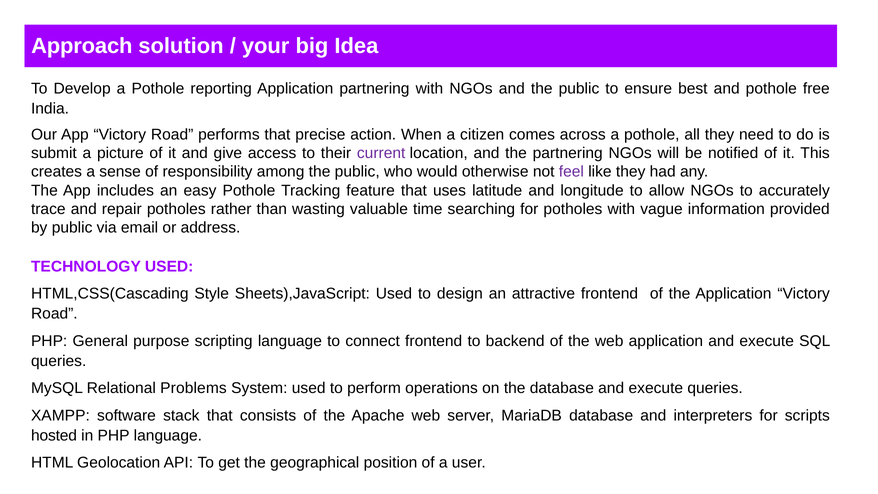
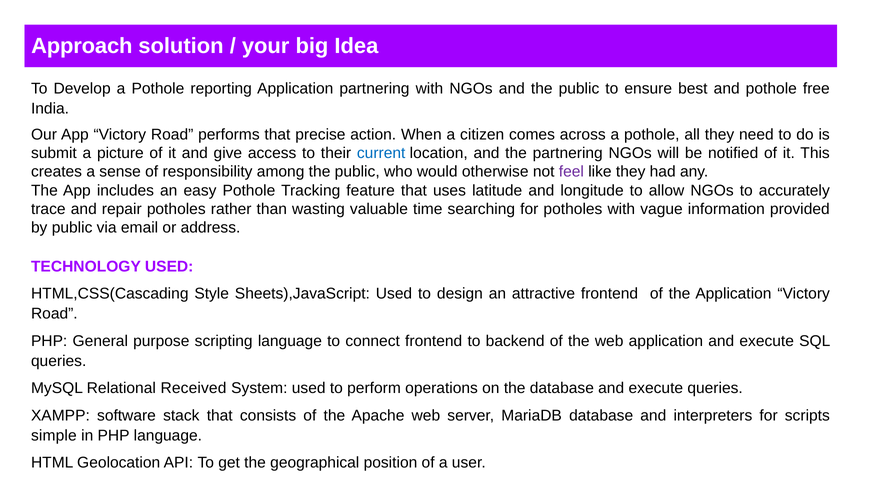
current colour: purple -> blue (381, 153)
Problems: Problems -> Received (193, 388)
hosted: hosted -> simple (54, 435)
